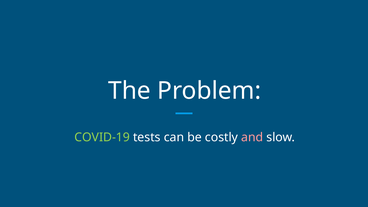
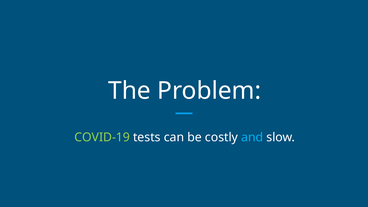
and colour: pink -> light blue (252, 137)
